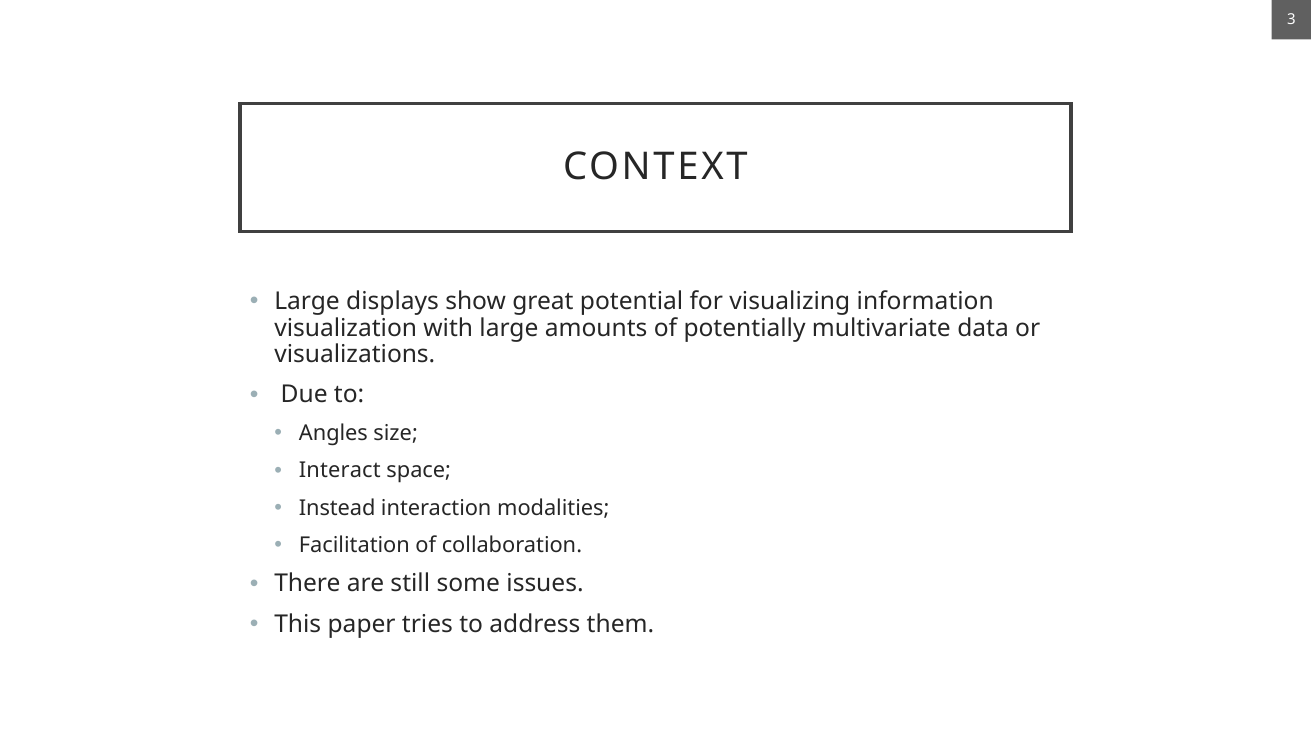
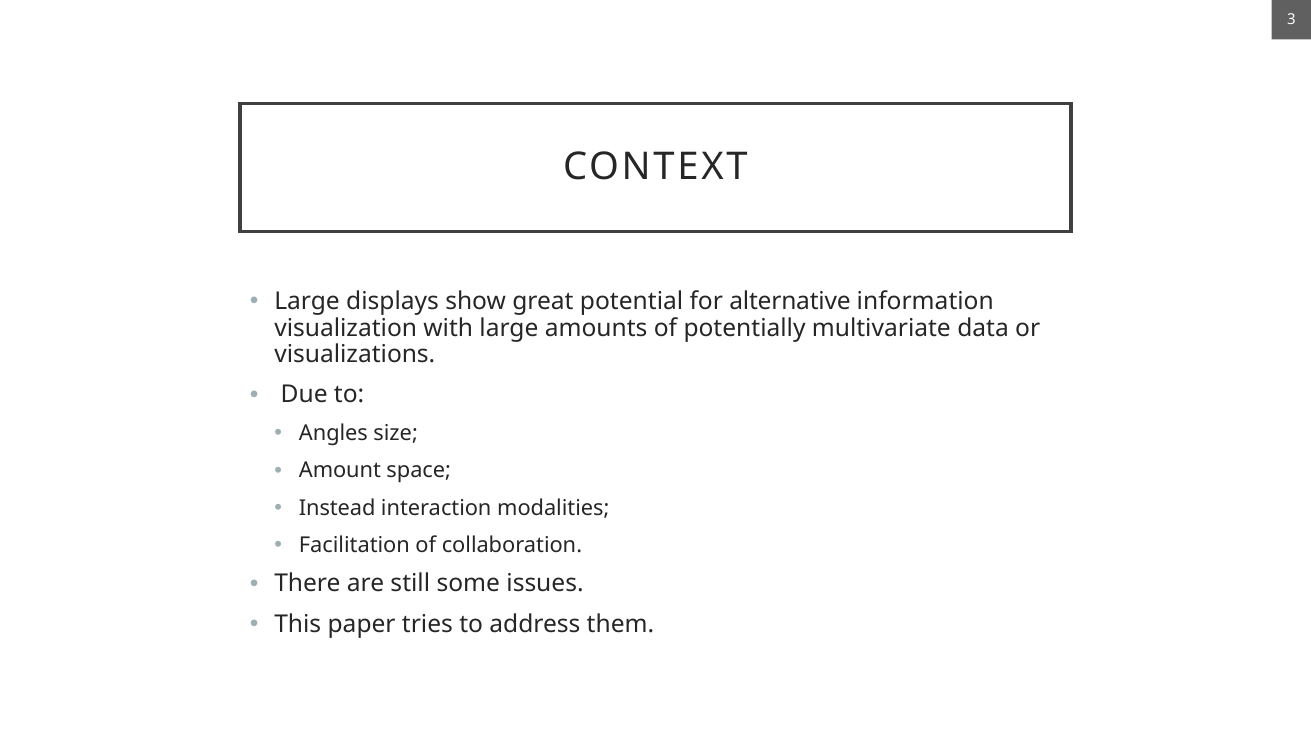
visualizing: visualizing -> alternative (790, 302)
Interact: Interact -> Amount (340, 471)
